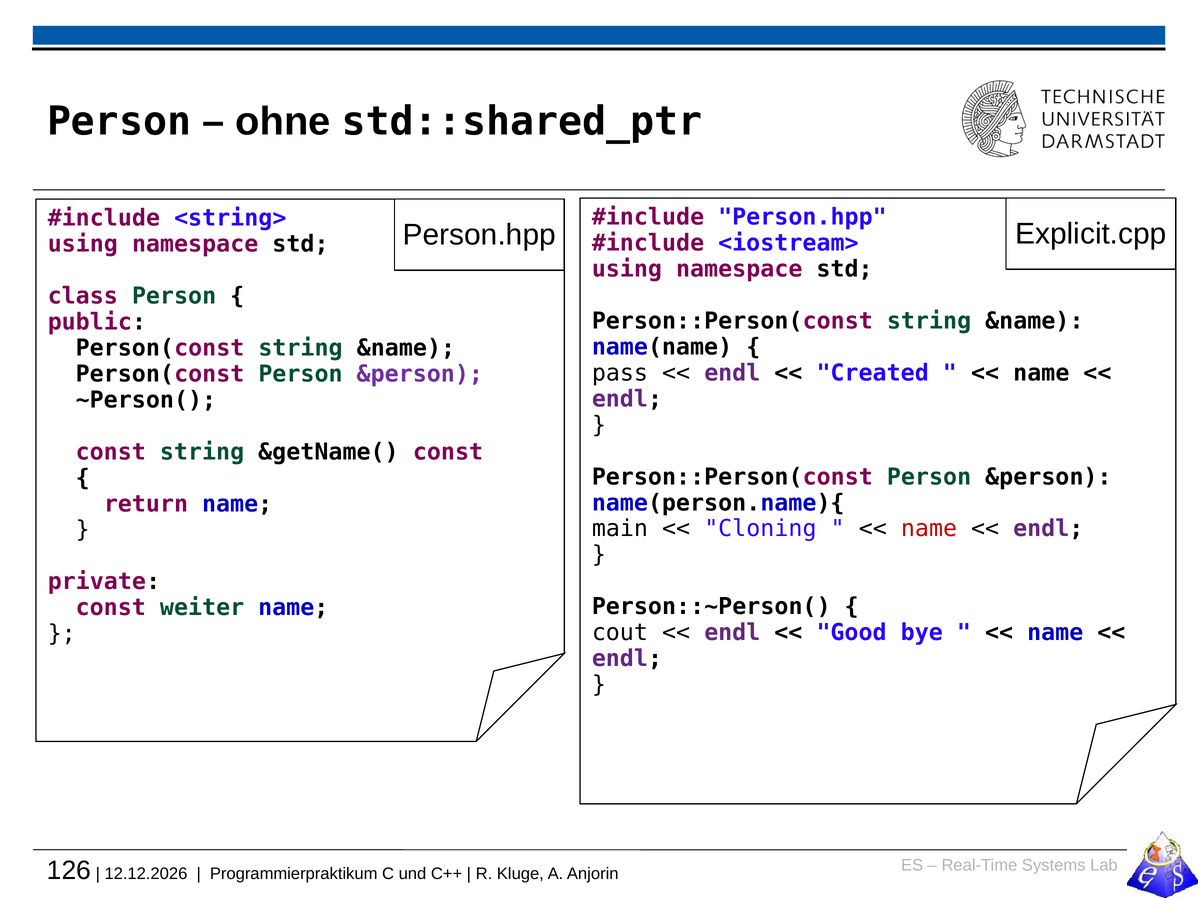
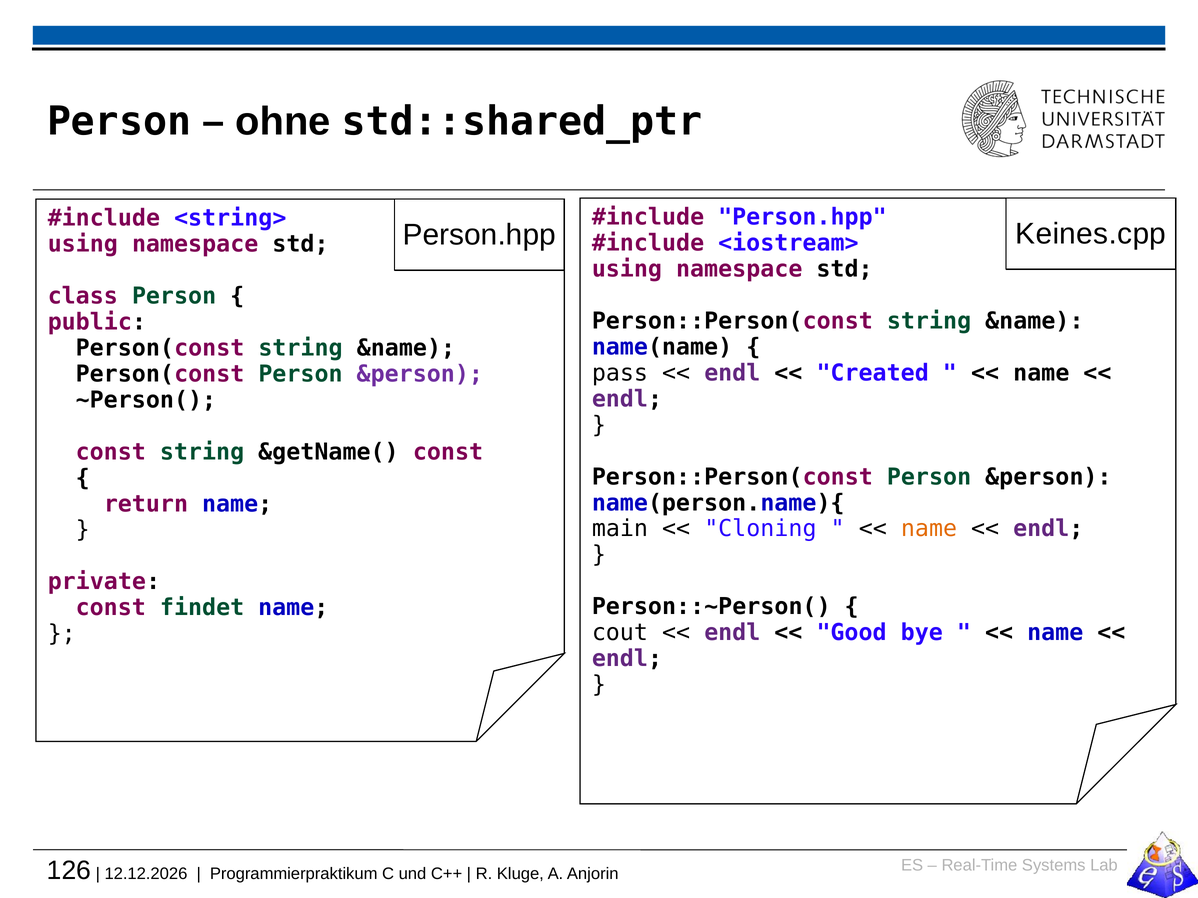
Explicit.cpp: Explicit.cpp -> Keines.cpp (1091, 234)
name colour: red -> orange (929, 529)
weiter: weiter -> findet (202, 608)
